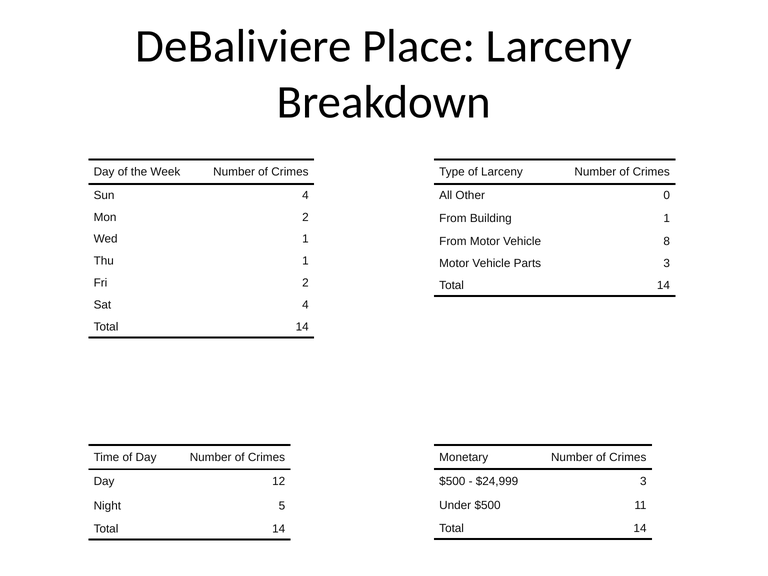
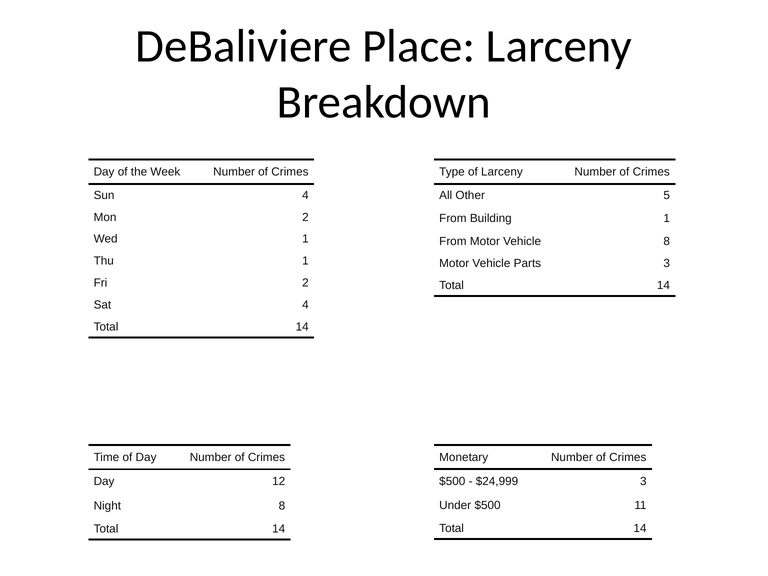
0: 0 -> 5 (667, 195)
Night 5: 5 -> 8 (282, 506)
